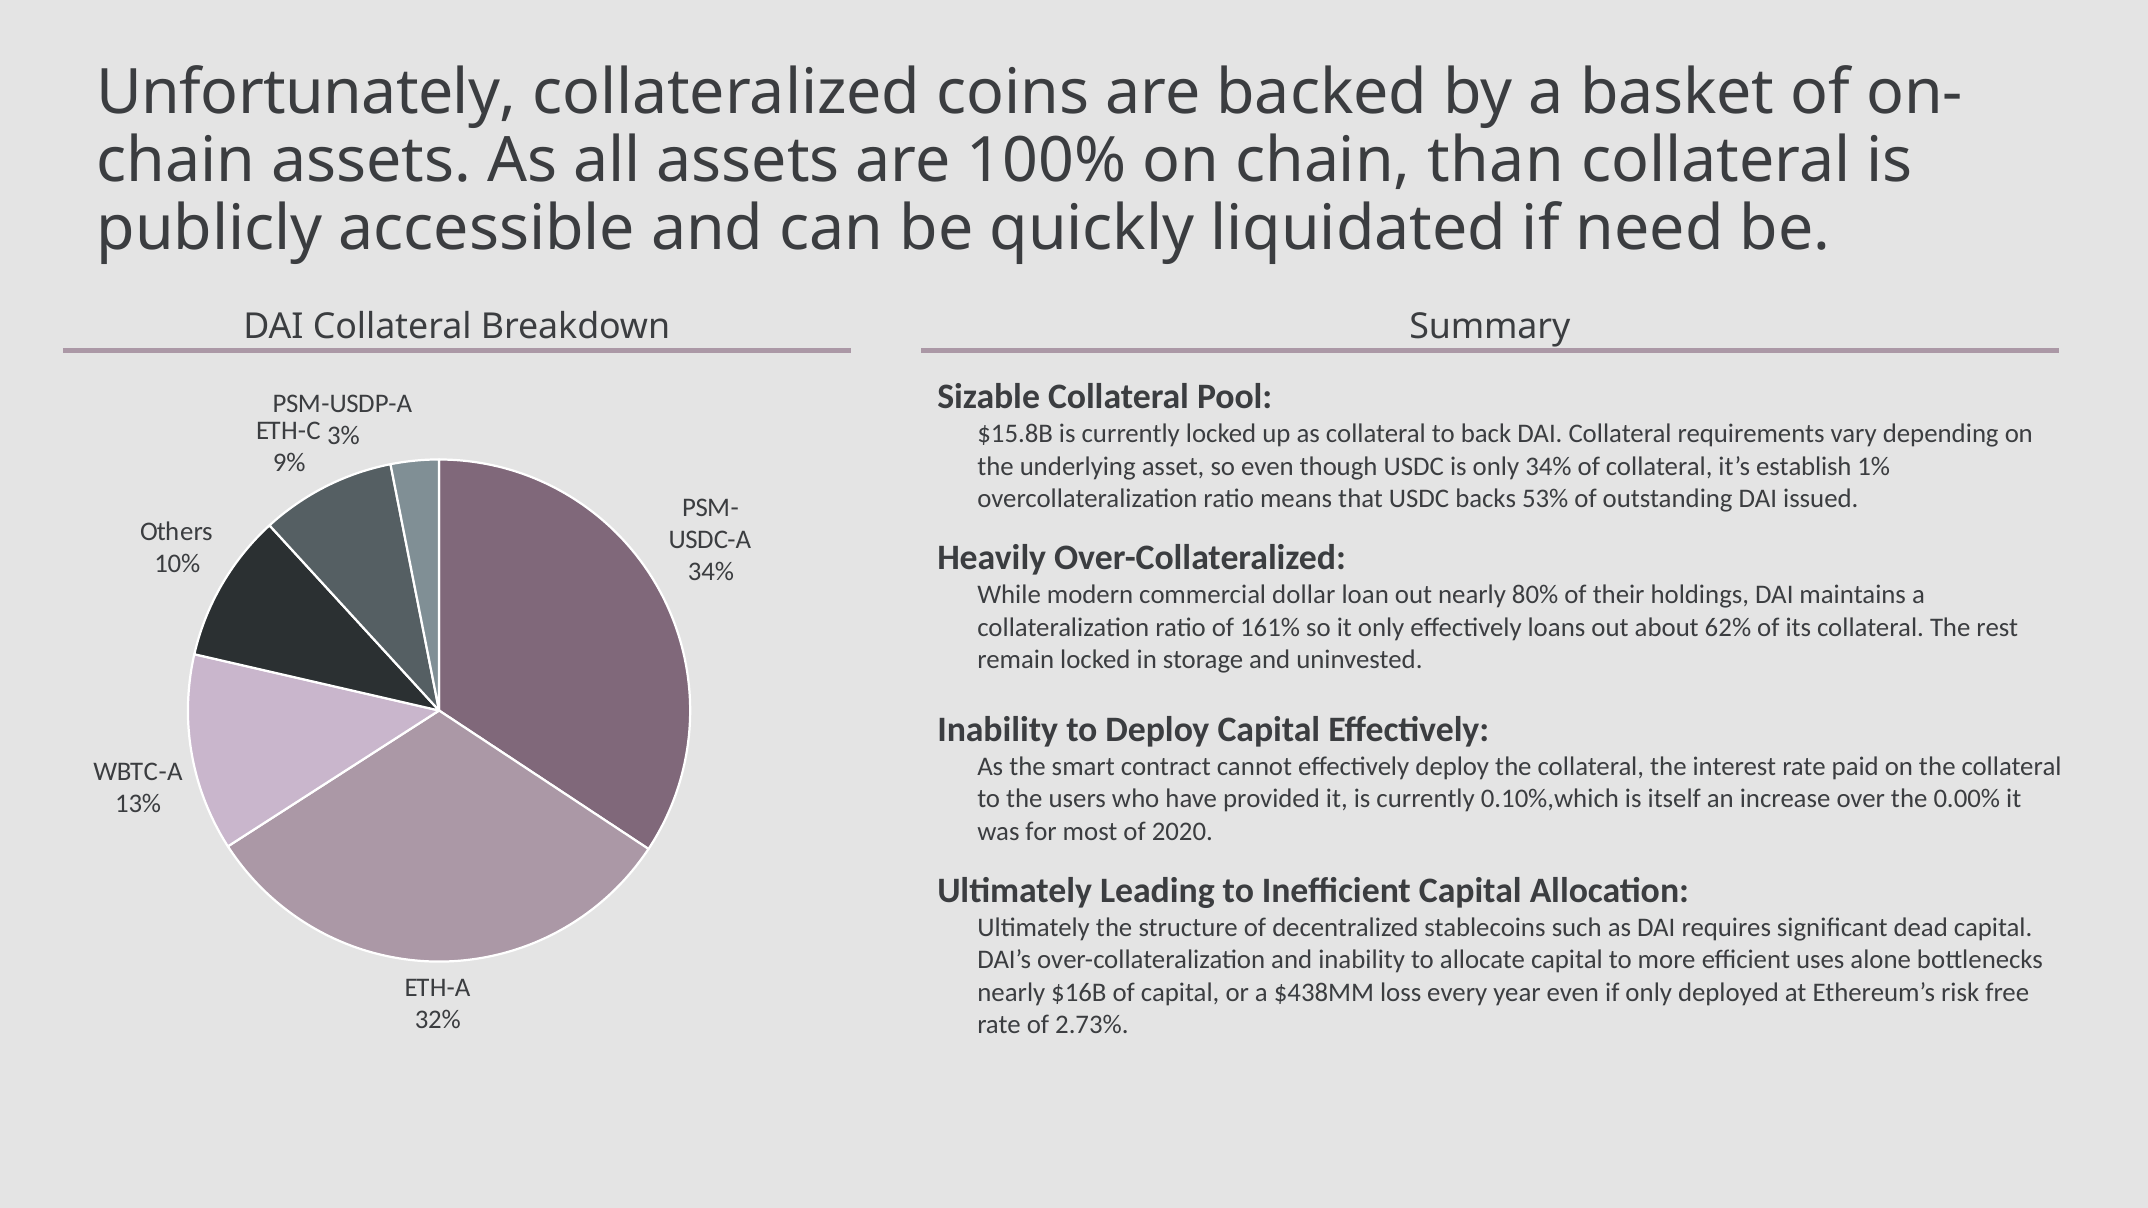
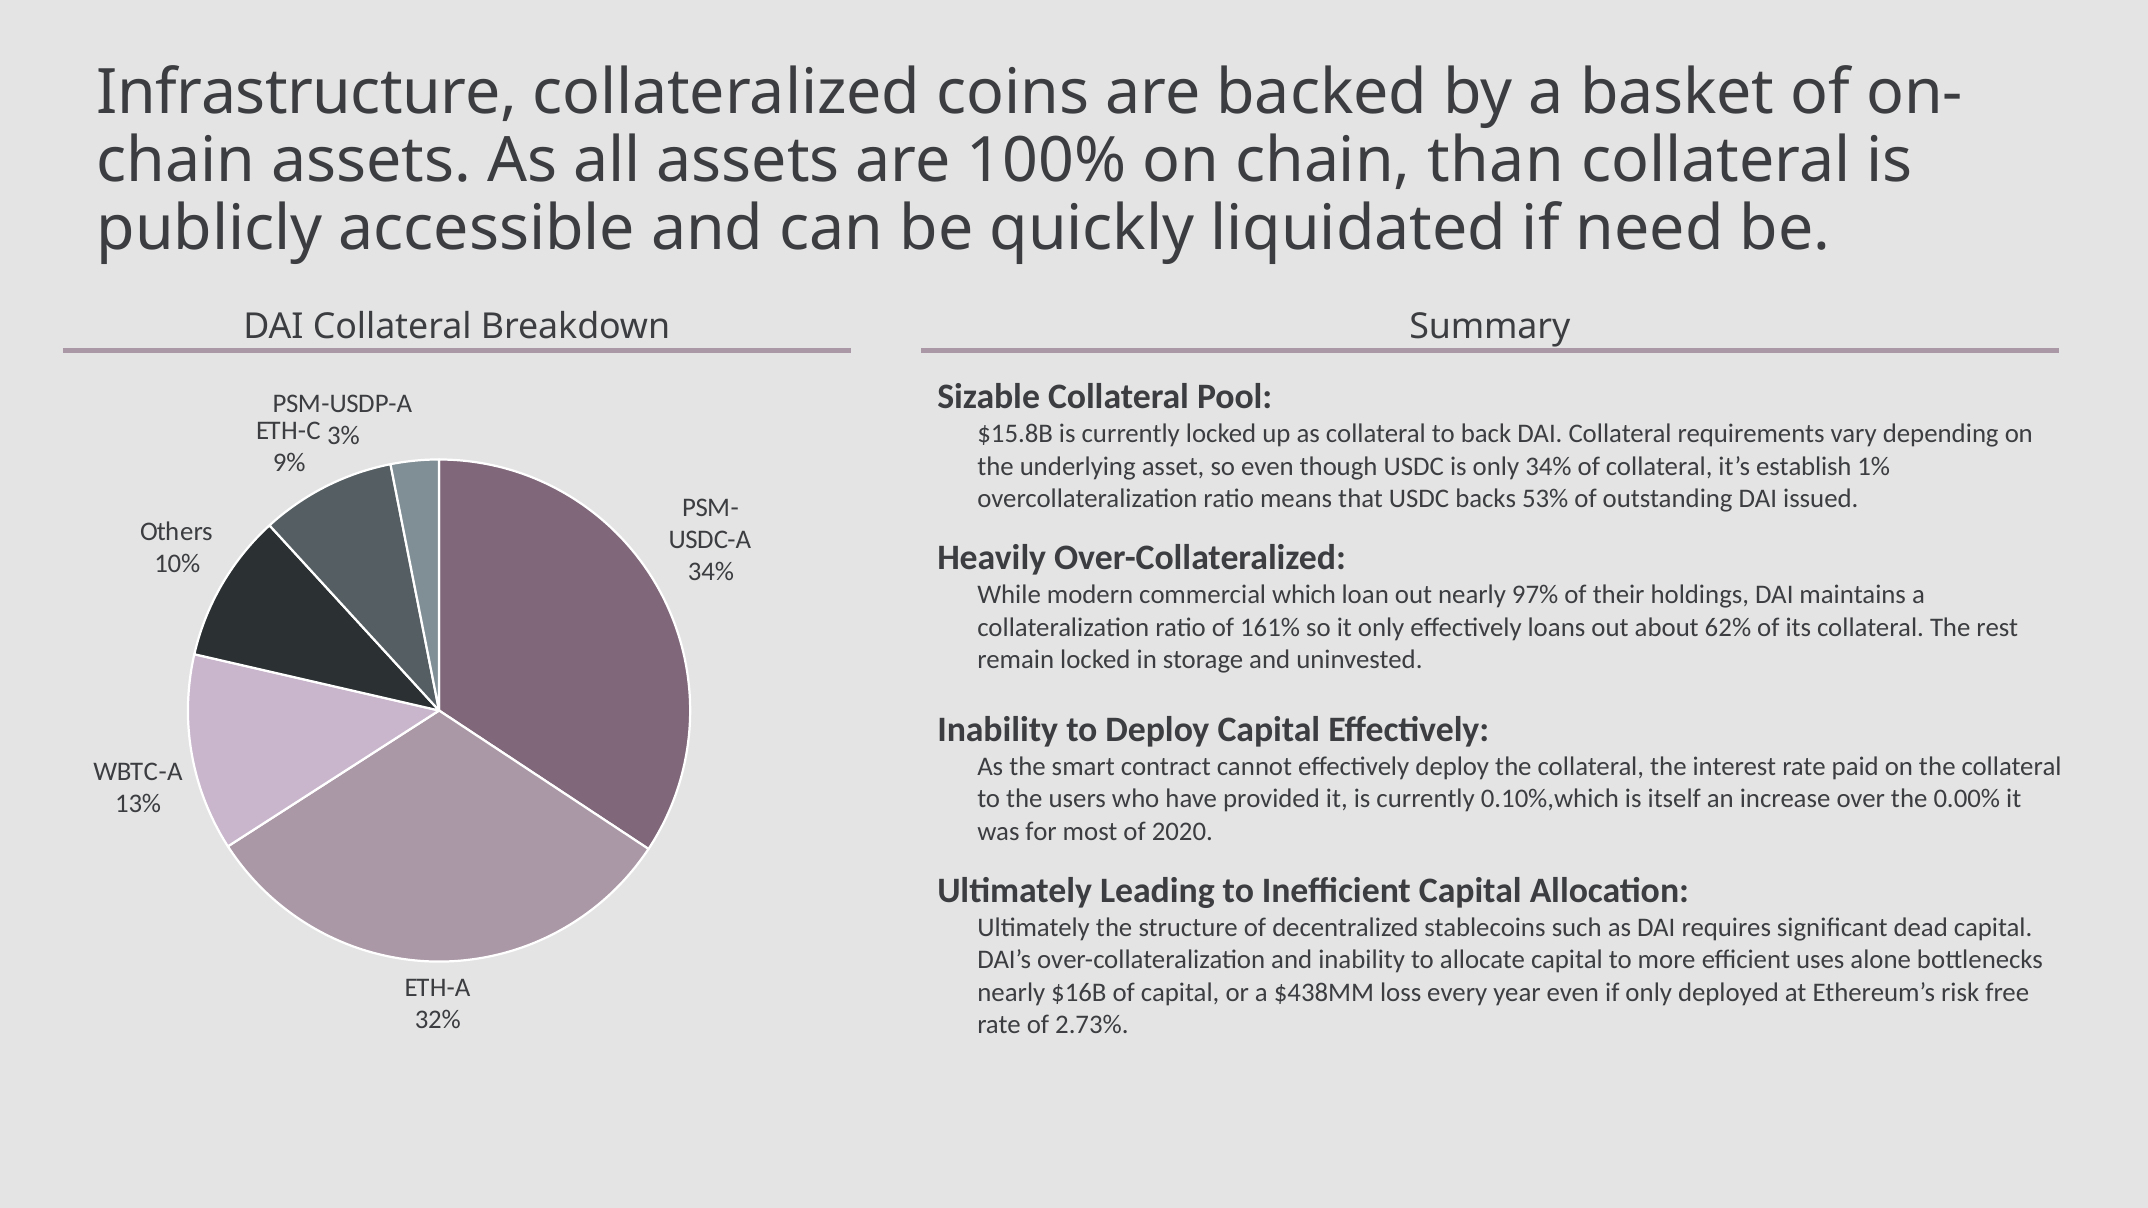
Unfortunately: Unfortunately -> Infrastructure (307, 93)
dollar: dollar -> which (1304, 595)
80%: 80% -> 97% (1535, 595)
